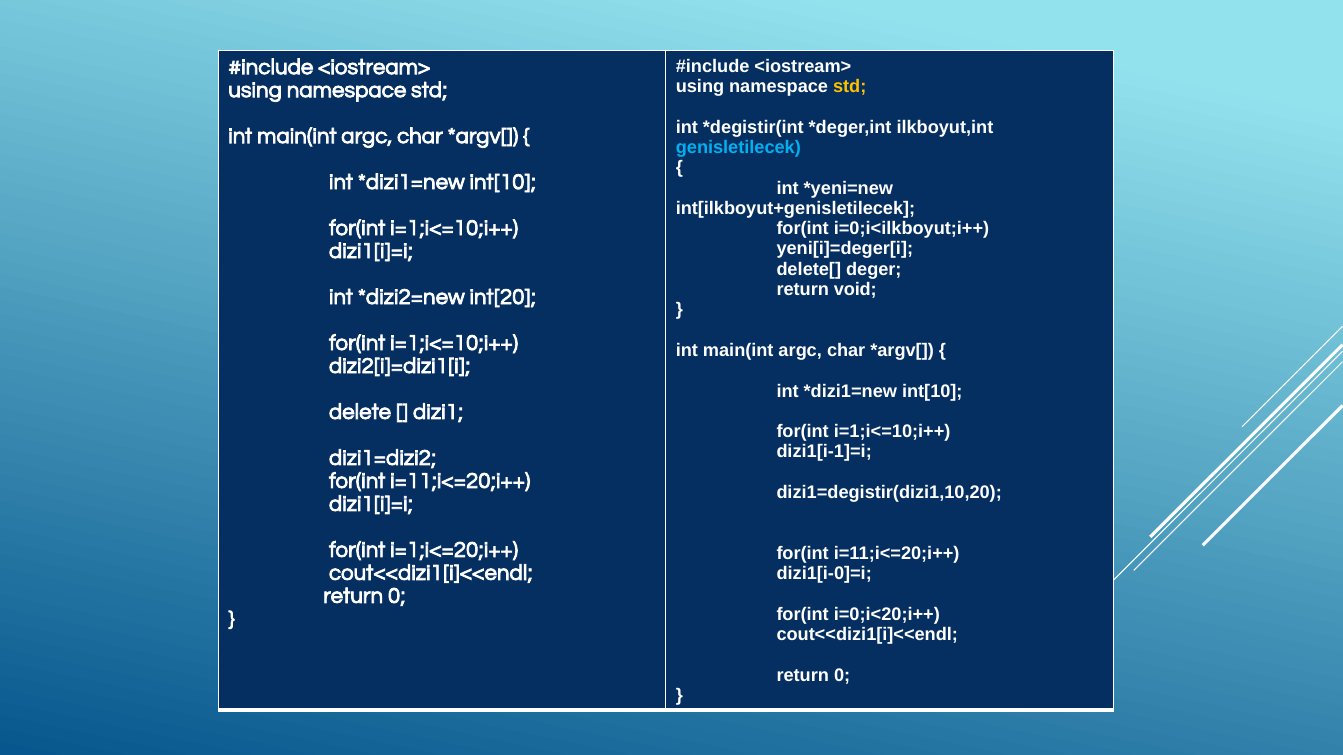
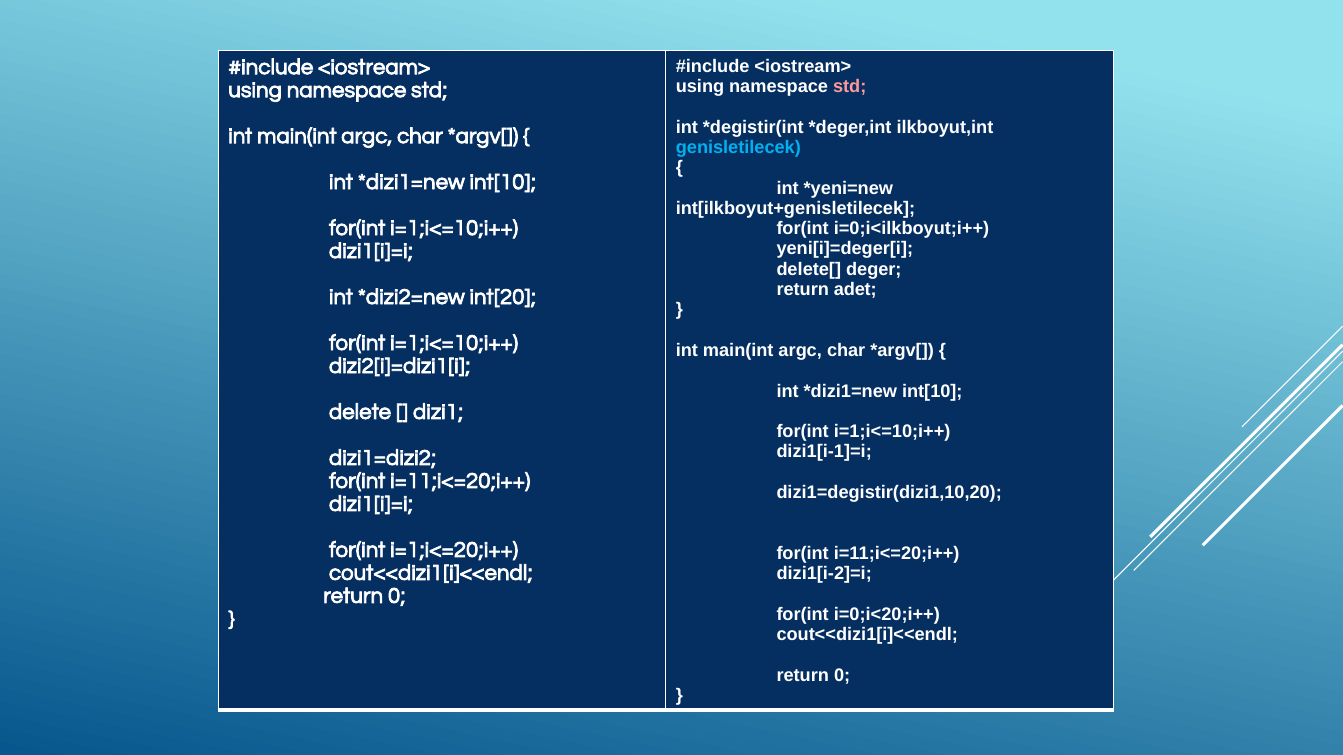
std colour: yellow -> pink (850, 87)
void: void -> adet (855, 290)
dizi1[i-0]=i: dizi1[i-0]=i -> dizi1[i-2]=i (824, 574)
